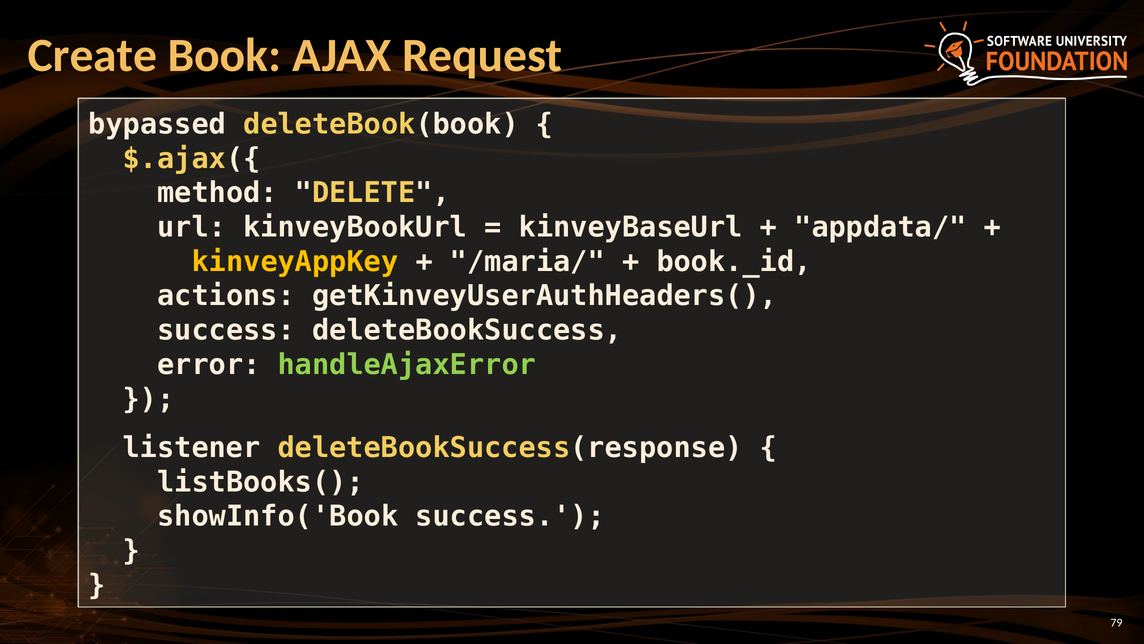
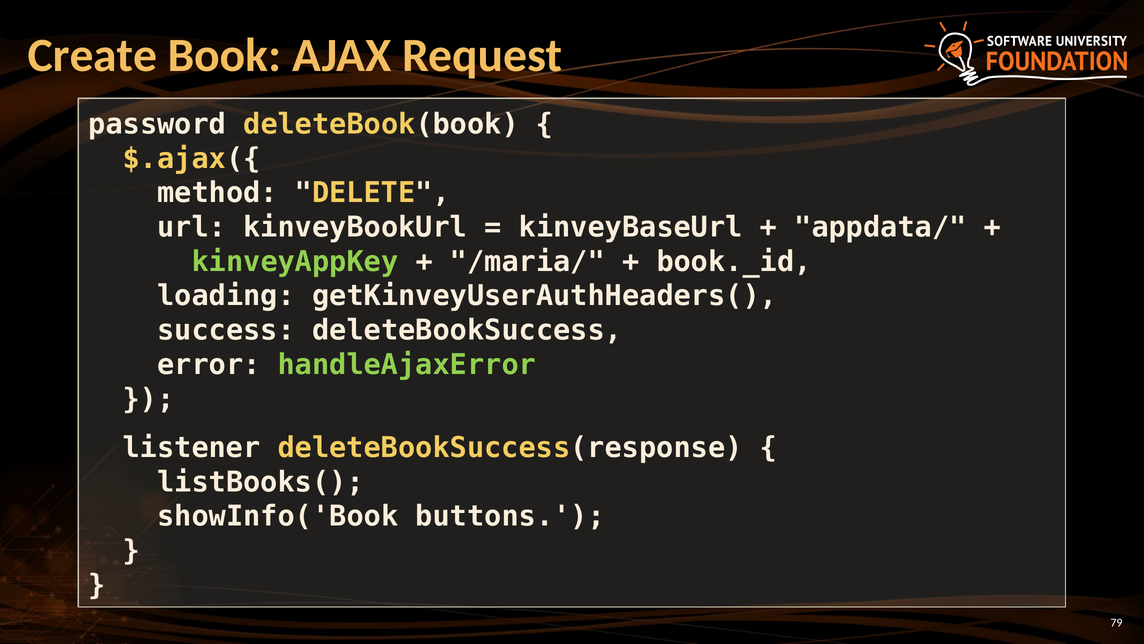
bypassed: bypassed -> password (157, 124)
kinveyAppKey colour: yellow -> light green (295, 262)
actions: actions -> loading (226, 296)
showInfo('Book success: success -> buttons (510, 516)
